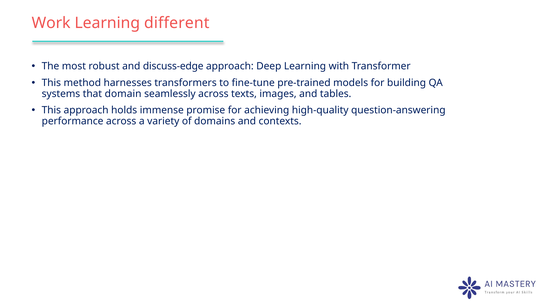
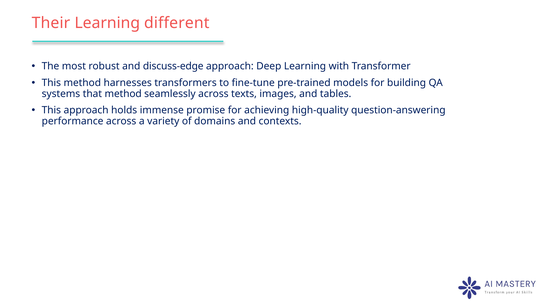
Work: Work -> Their (51, 23)
that domain: domain -> method (123, 94)
